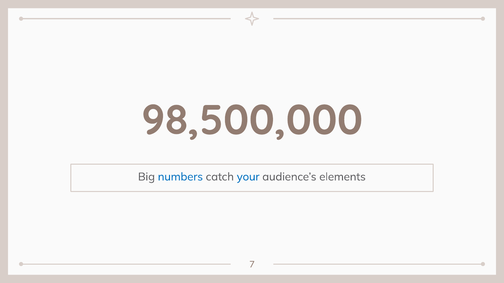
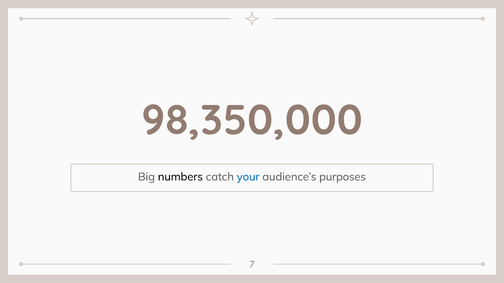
98,500,000: 98,500,000 -> 98,350,000 (252, 121)
numbers colour: blue -> black (180, 177)
elements: elements -> purposes (343, 177)
